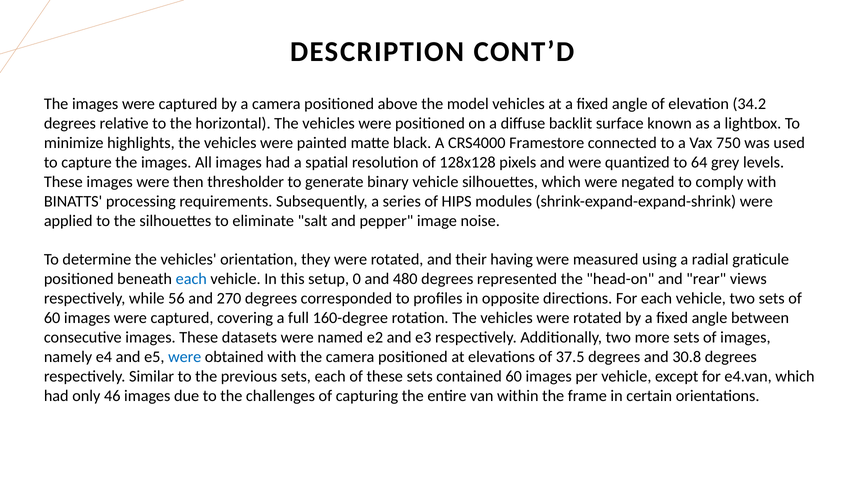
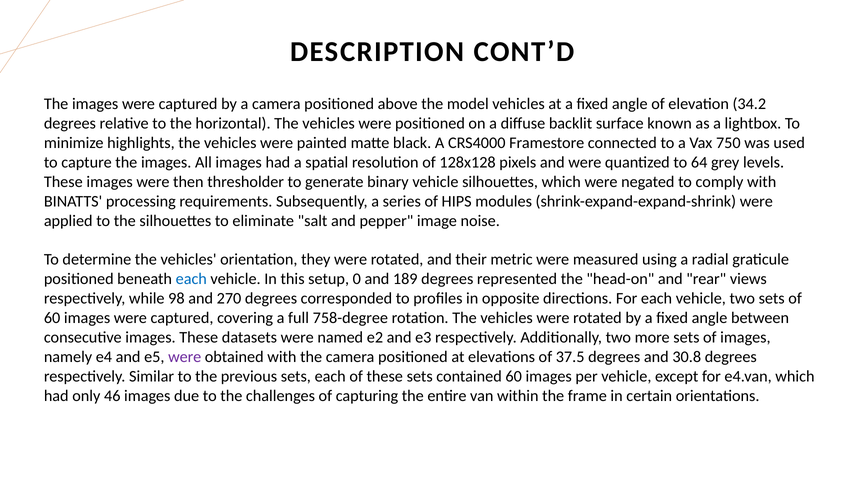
having: having -> metric (512, 260)
480: 480 -> 189 (405, 279)
56: 56 -> 98 (176, 299)
160-degree: 160-degree -> 758-degree (350, 318)
were colour: blue -> purple (185, 357)
